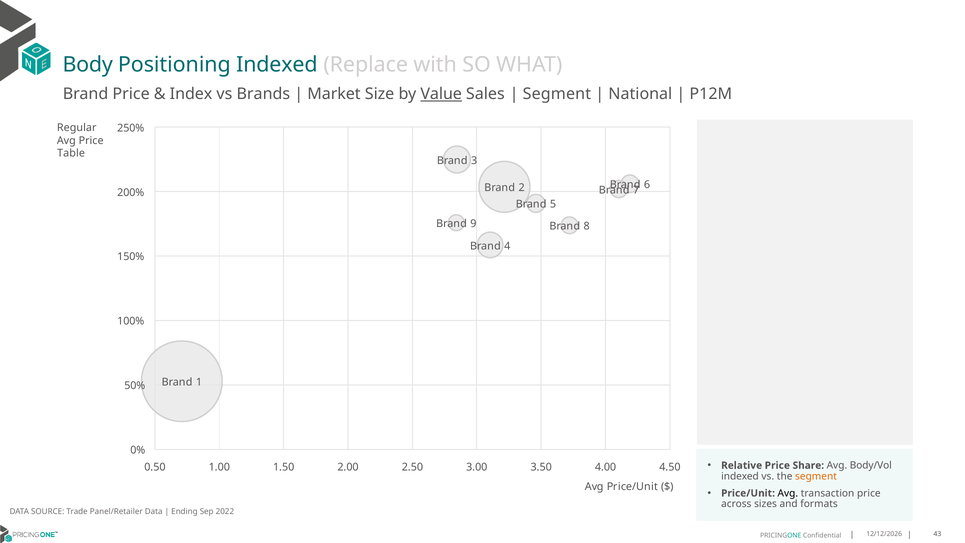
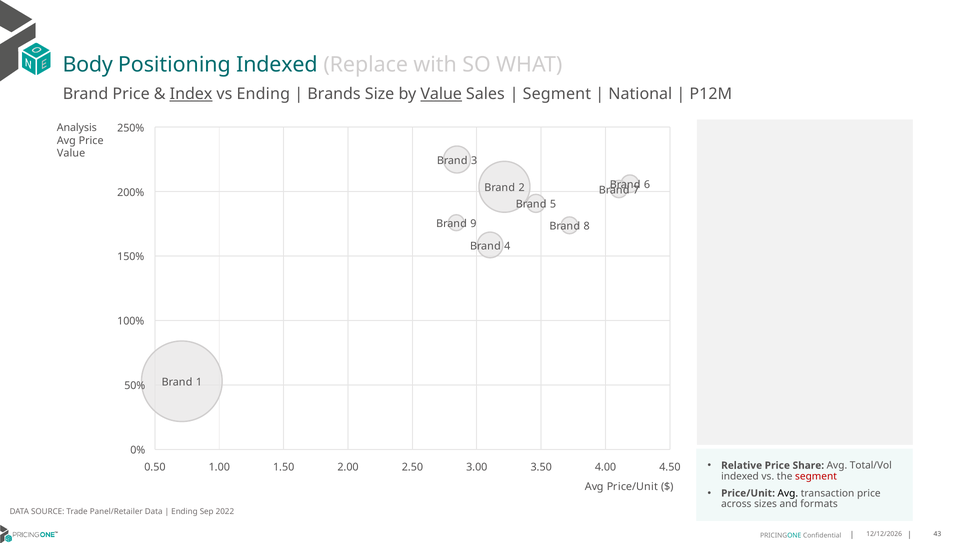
Index underline: none -> present (191, 94)
vs Brands: Brands -> Ending (263, 94)
Market: Market -> Brands (334, 94)
Regular: Regular -> Analysis (77, 128)
Table: Table -> Value (71, 153)
Body/Vol: Body/Vol -> Total/Vol (871, 465)
segment colour: orange -> red (816, 476)
